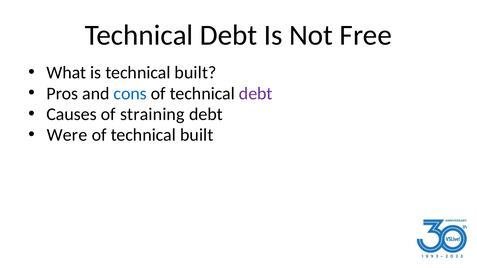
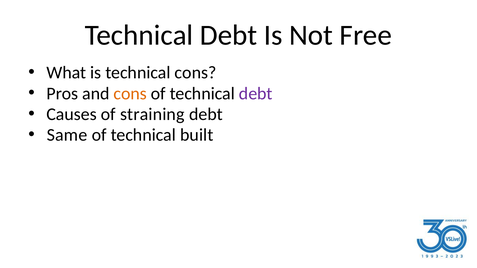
is technical built: built -> cons (196, 73)
cons colour: blue -> orange (130, 94)
Were: Were -> Same (67, 135)
